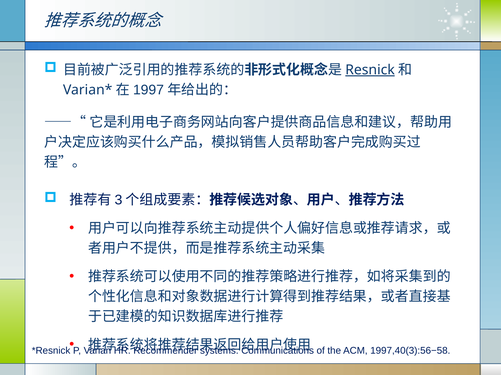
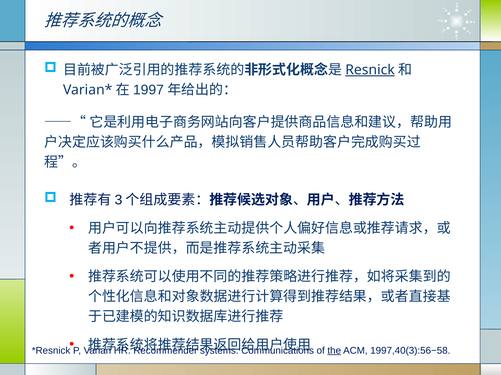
the underline: none -> present (334, 351)
